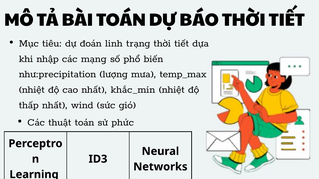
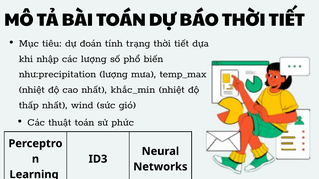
linh: linh -> tính (114, 43)
các mạng: mạng -> lượng (94, 59)
